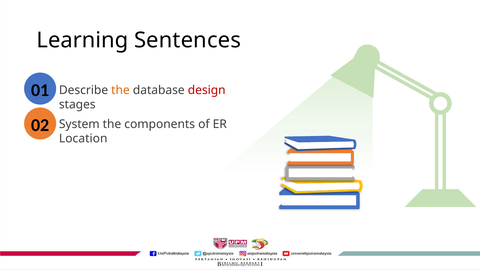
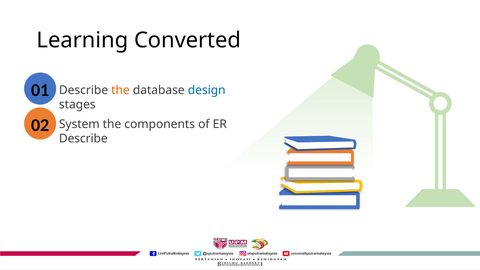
Sentences: Sentences -> Converted (188, 40)
design colour: red -> blue (207, 90)
Location: Location -> Describe (83, 139)
